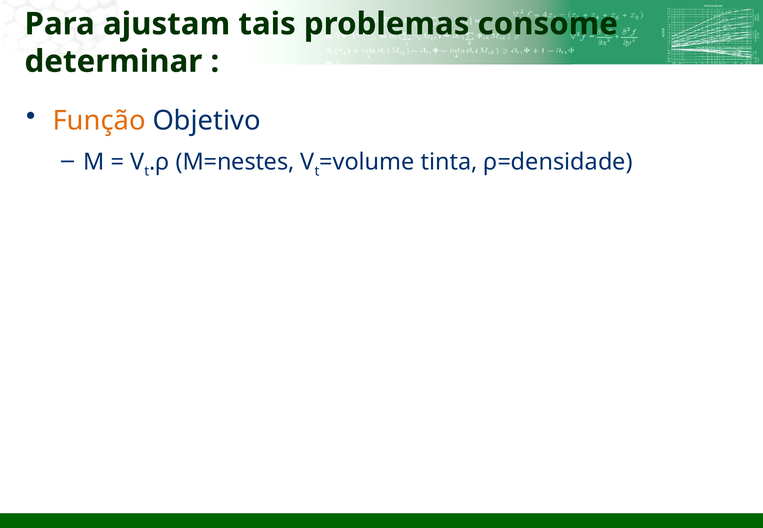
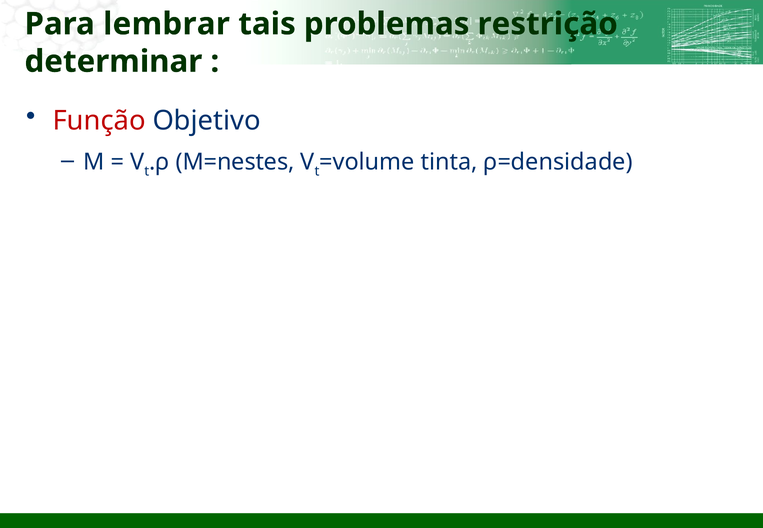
ajustam: ajustam -> lembrar (166, 24)
consome: consome -> restrição (548, 24)
Função colour: orange -> red (99, 121)
